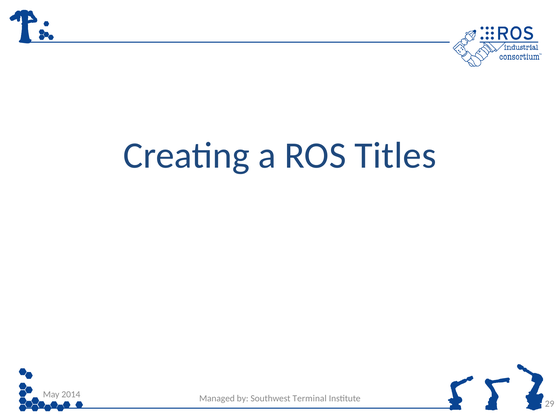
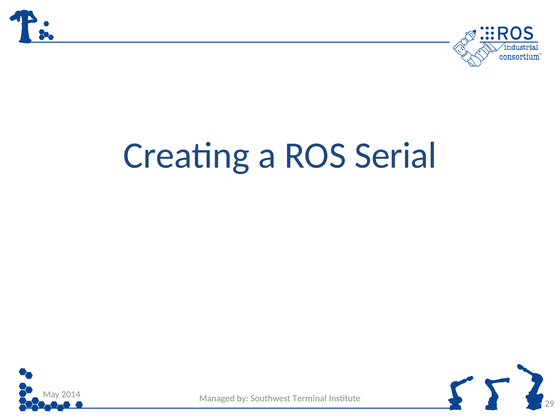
Titles: Titles -> Serial (396, 156)
